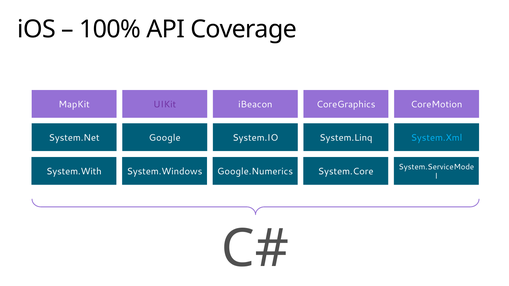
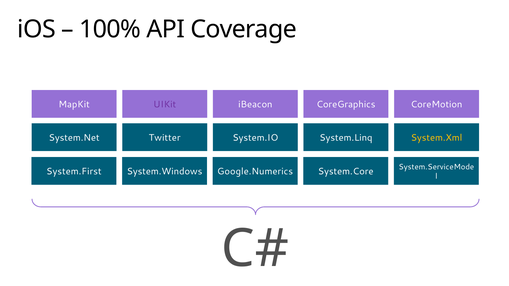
Google: Google -> Twitter (165, 138)
System.Xml colour: light blue -> yellow (437, 138)
System.With: System.With -> System.First (74, 172)
